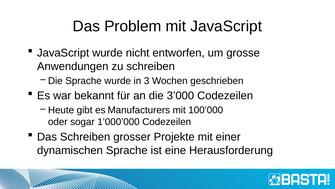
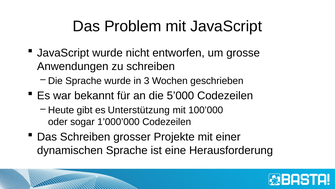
3’000: 3’000 -> 5’000 (180, 95)
Manufacturers: Manufacturers -> Unterstützung (139, 110)
